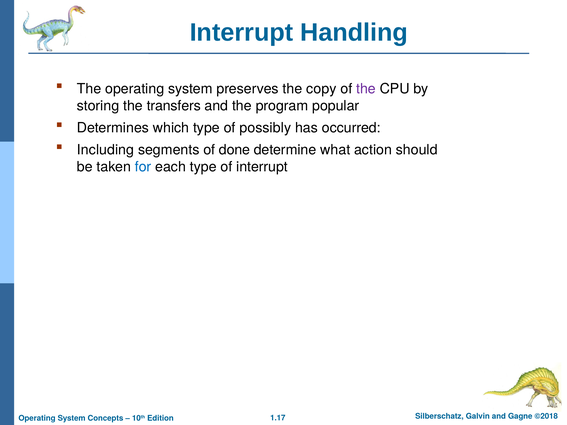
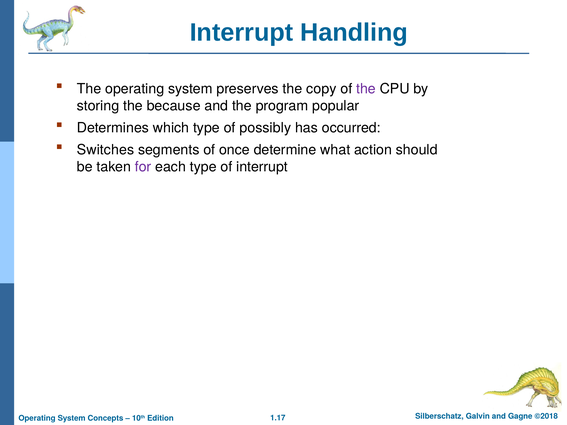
transfers: transfers -> because (174, 106)
Including: Including -> Switches (106, 150)
done: done -> once (234, 150)
for colour: blue -> purple (143, 167)
